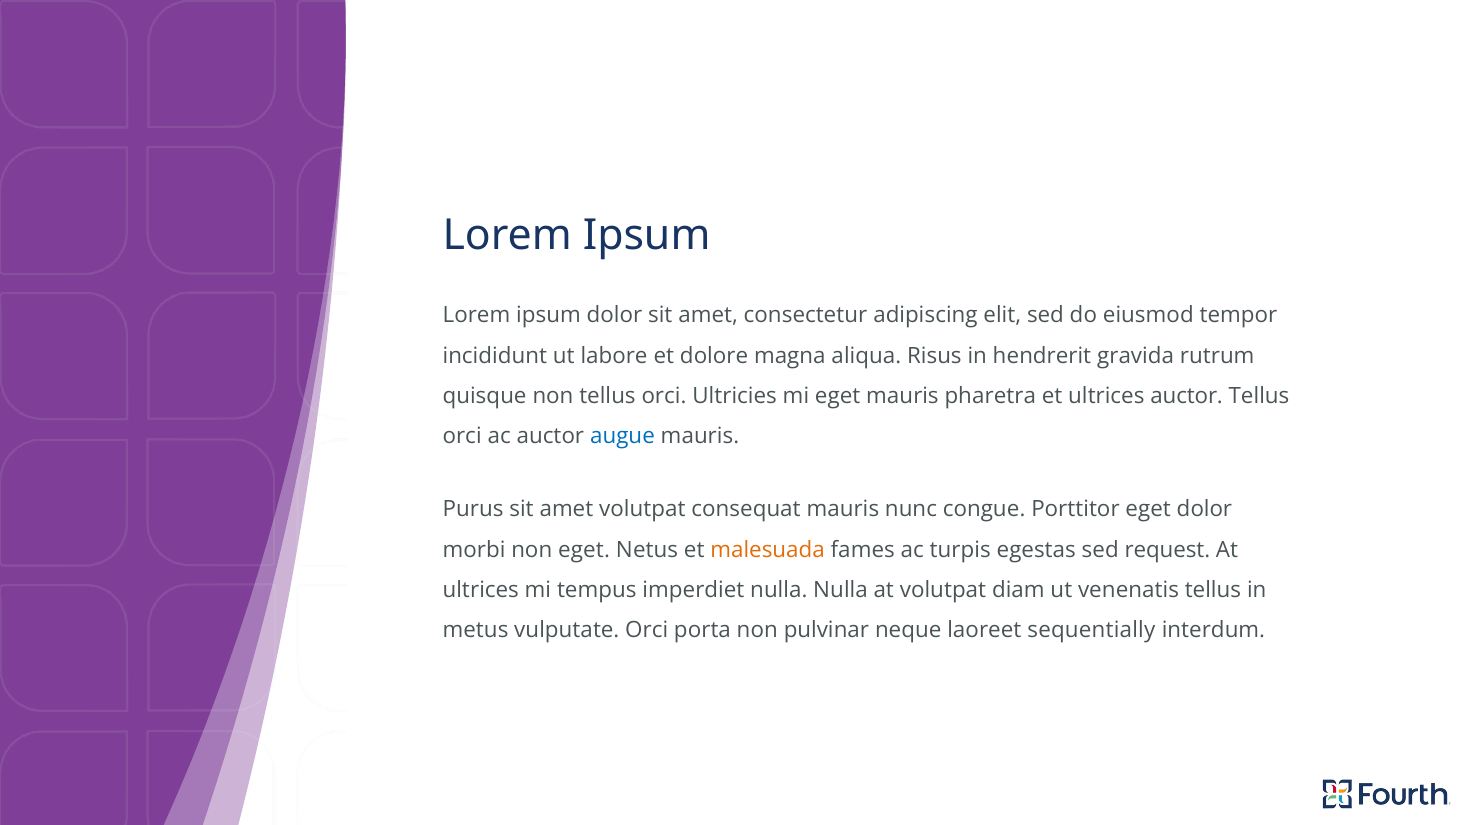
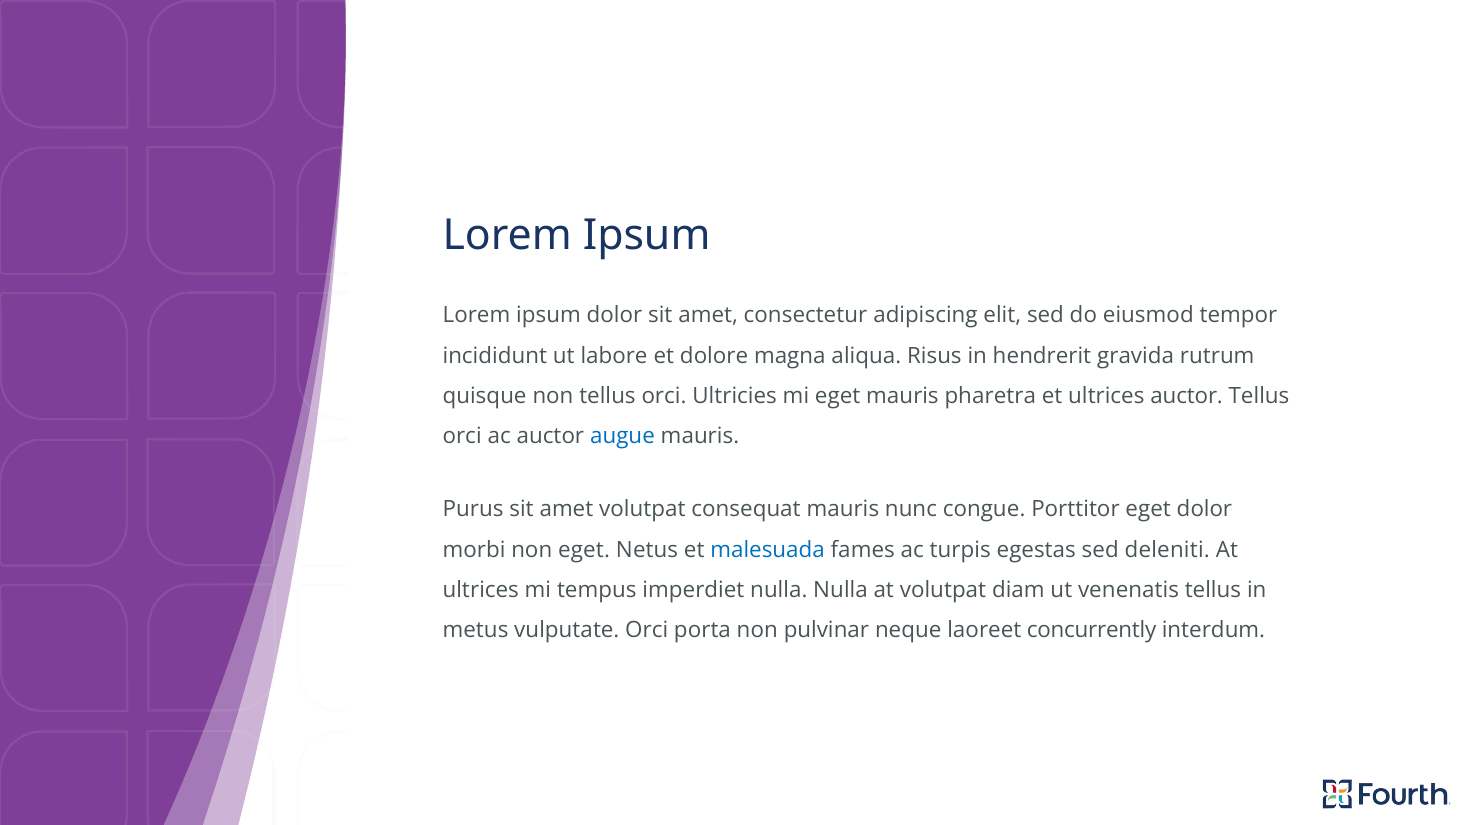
malesuada colour: orange -> blue (768, 549)
request: request -> deleniti (1167, 549)
sequentially: sequentially -> concurrently (1092, 630)
